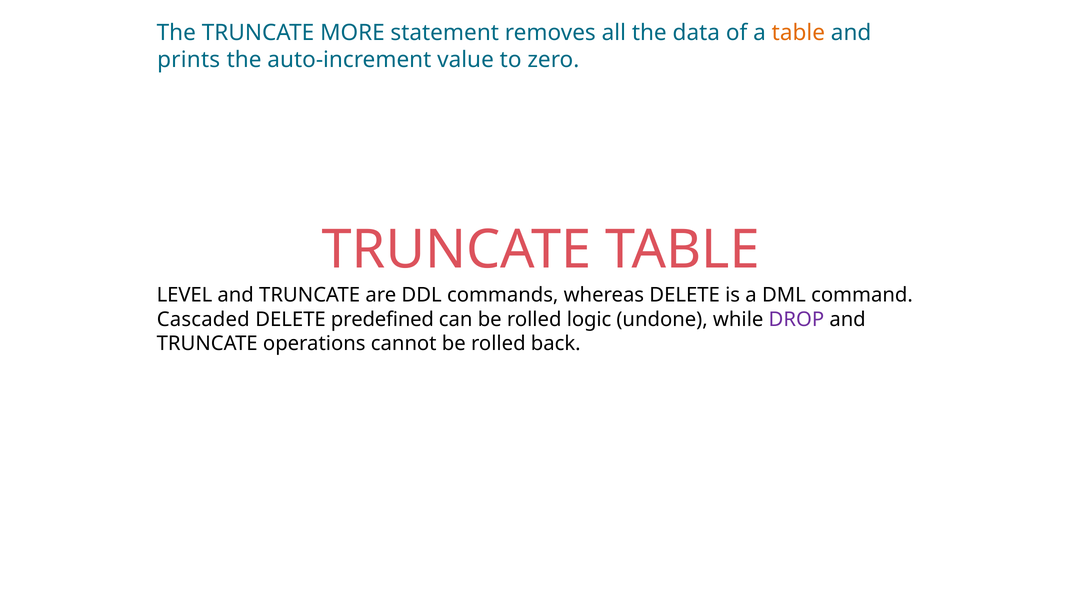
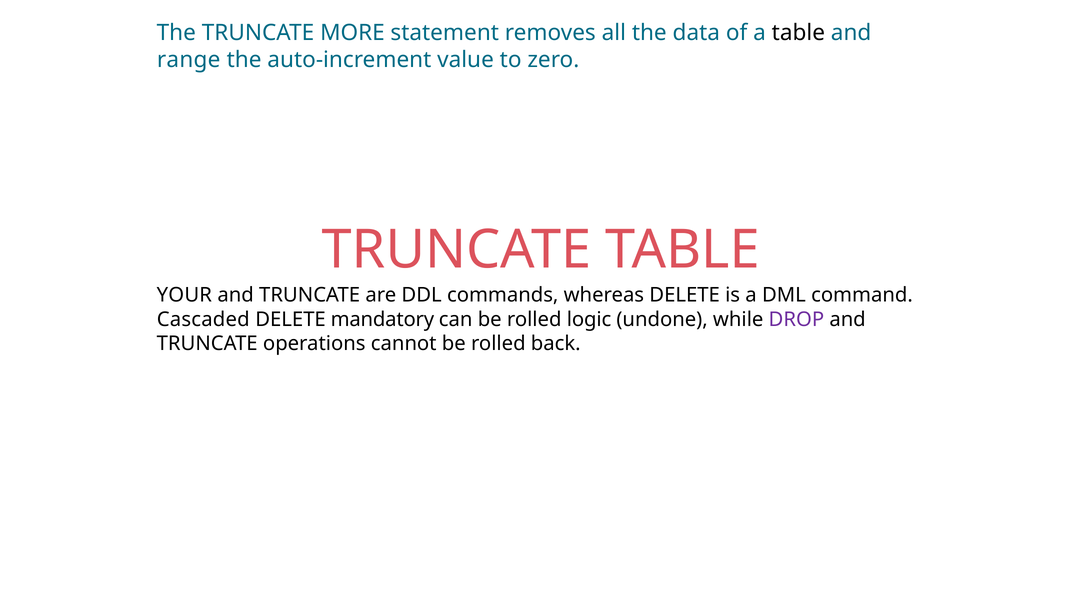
table colour: orange -> black (798, 33)
prints: prints -> range (189, 60)
LEVEL: LEVEL -> YOUR (184, 295)
predefined: predefined -> mandatory (382, 319)
